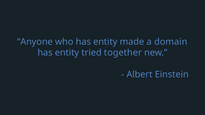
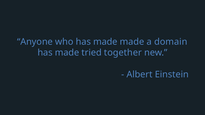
who has entity: entity -> made (105, 42)
entity: entity -> made (67, 53)
